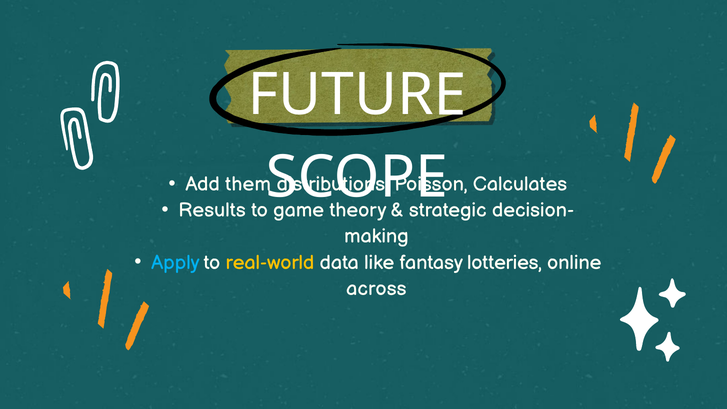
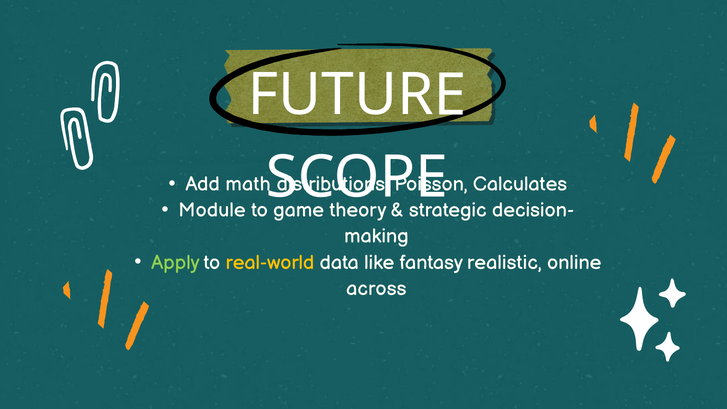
them: them -> math (248, 184)
Results: Results -> Module (212, 210)
Apply colour: light blue -> light green (175, 262)
lotteries: lotteries -> realistic (504, 262)
